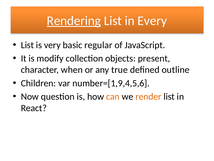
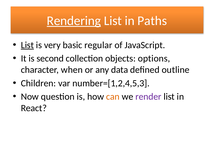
Every: Every -> Paths (152, 21)
List underline: none -> present (27, 45)
modify: modify -> second (50, 58)
present: present -> options (154, 58)
true: true -> data (120, 70)
number=[1,9,4,5,6: number=[1,9,4,5,6 -> number=[1,2,4,5,3 (111, 83)
render colour: orange -> purple (148, 96)
